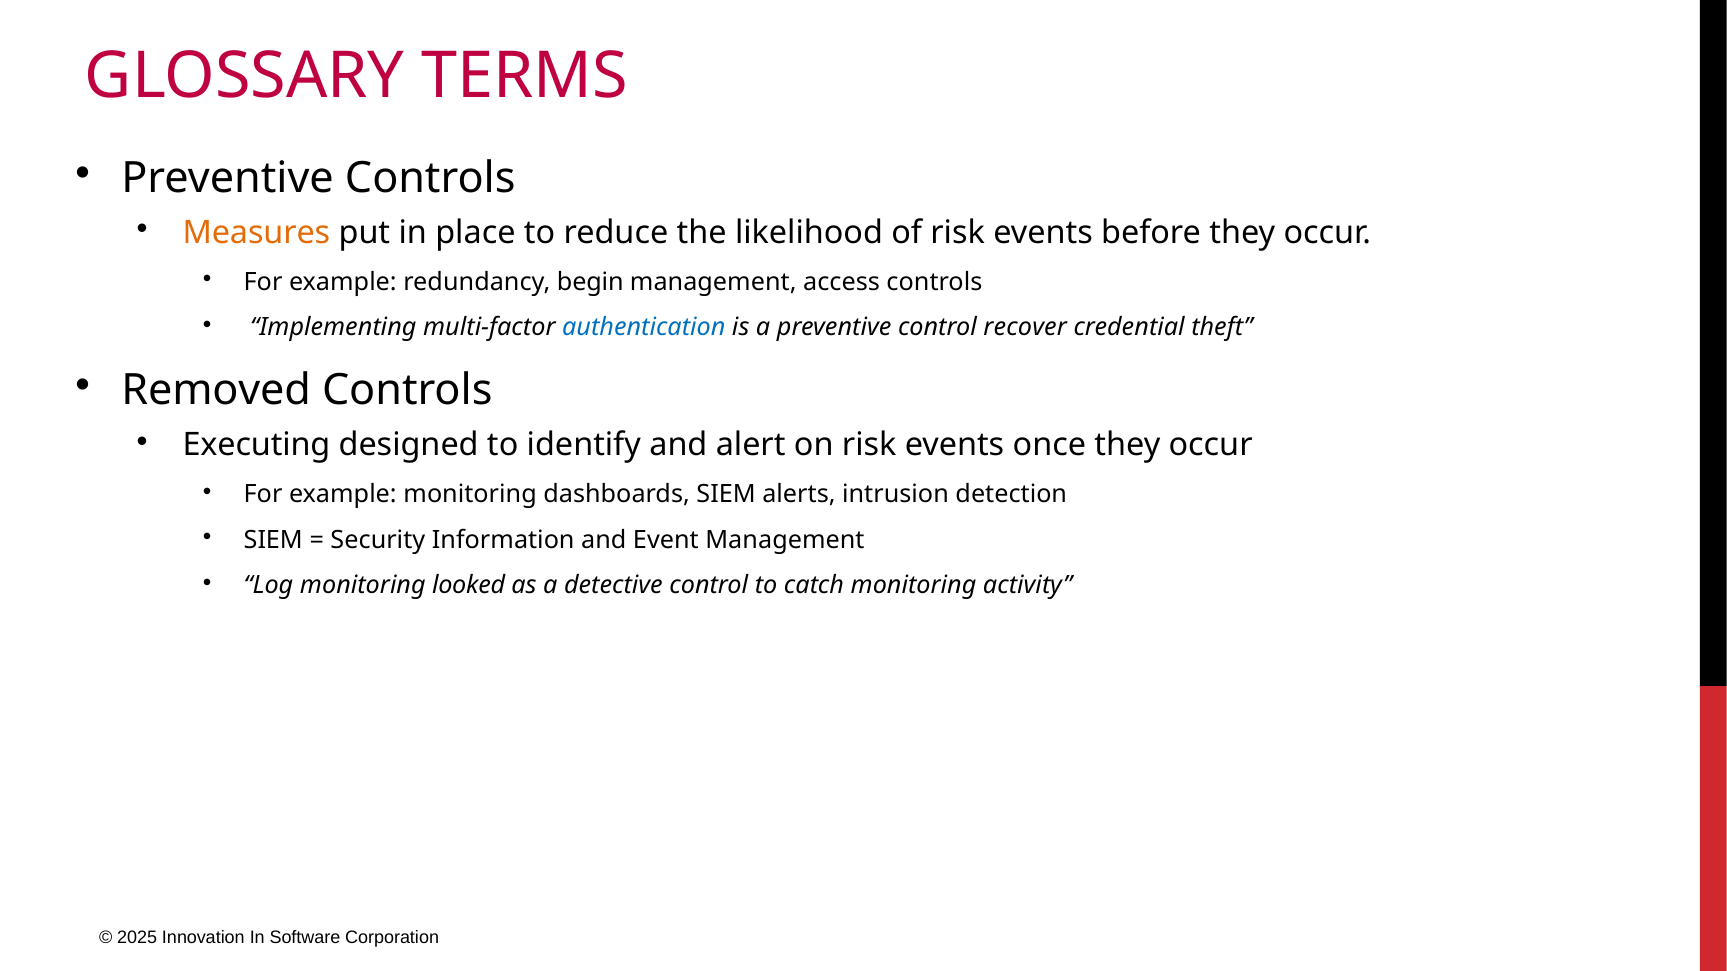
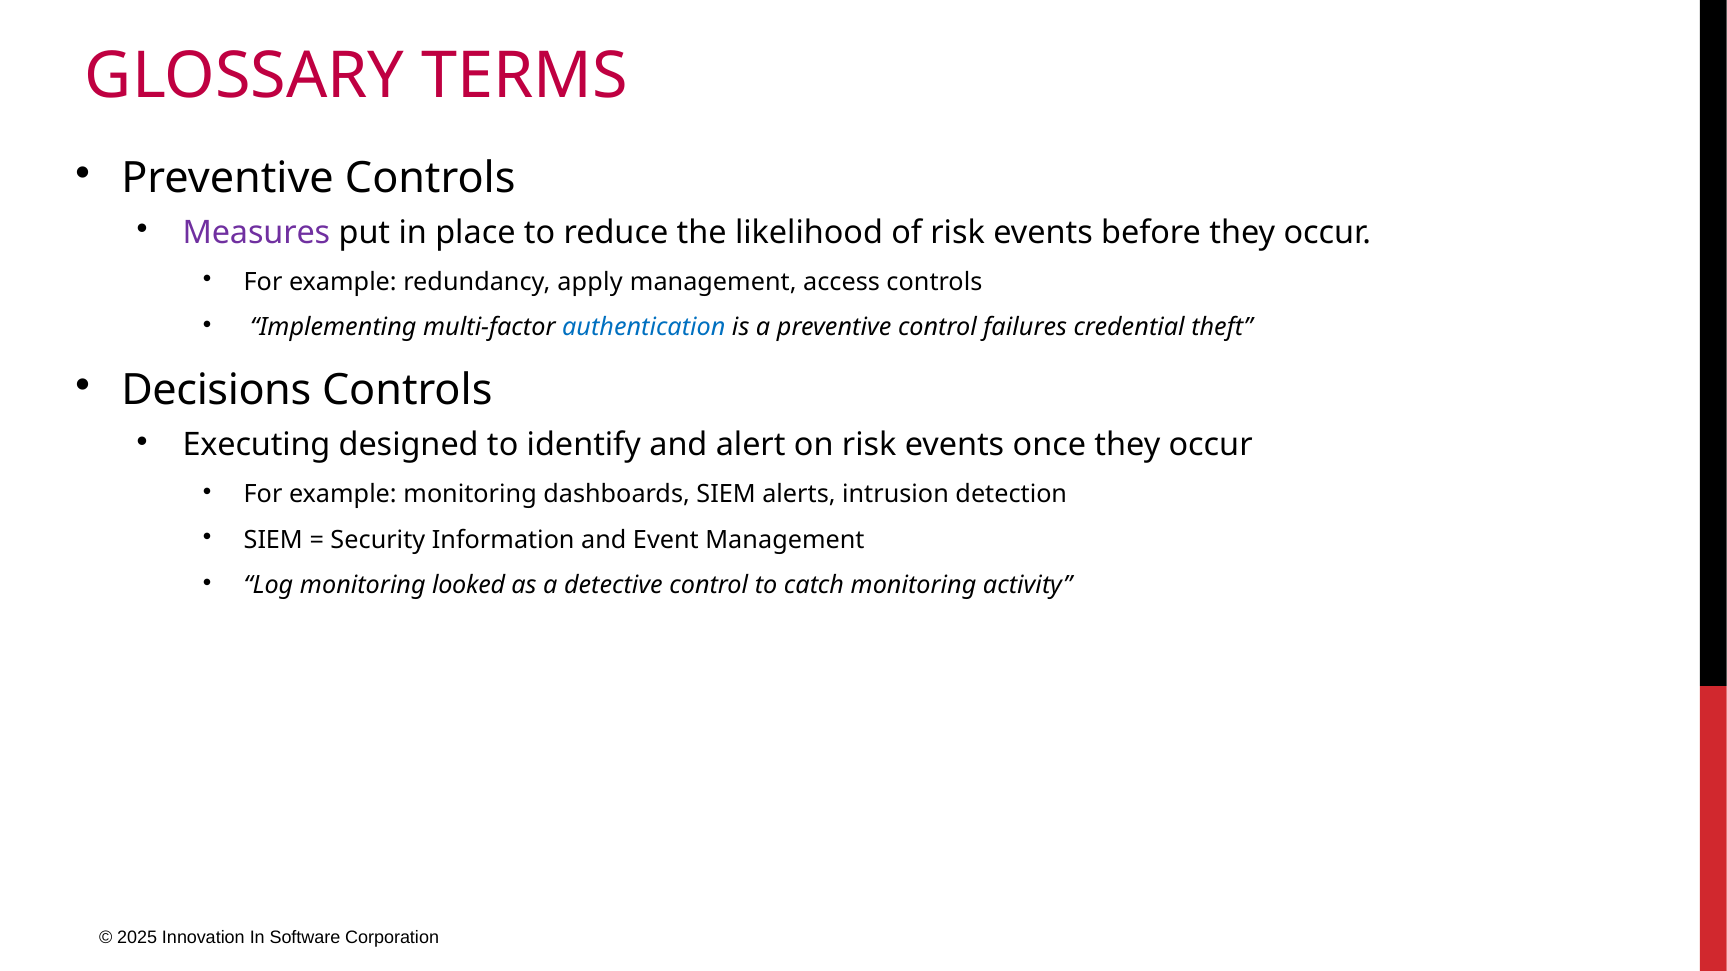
Measures colour: orange -> purple (256, 233)
begin: begin -> apply (590, 282)
recover: recover -> failures (1025, 328)
Removed: Removed -> Decisions (216, 390)
